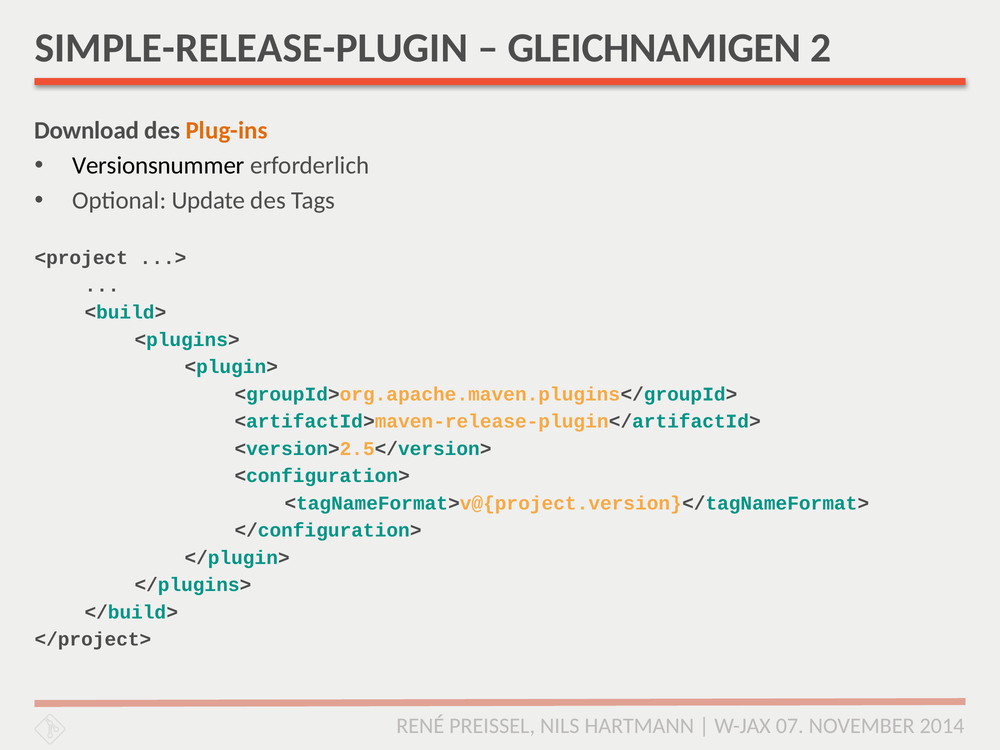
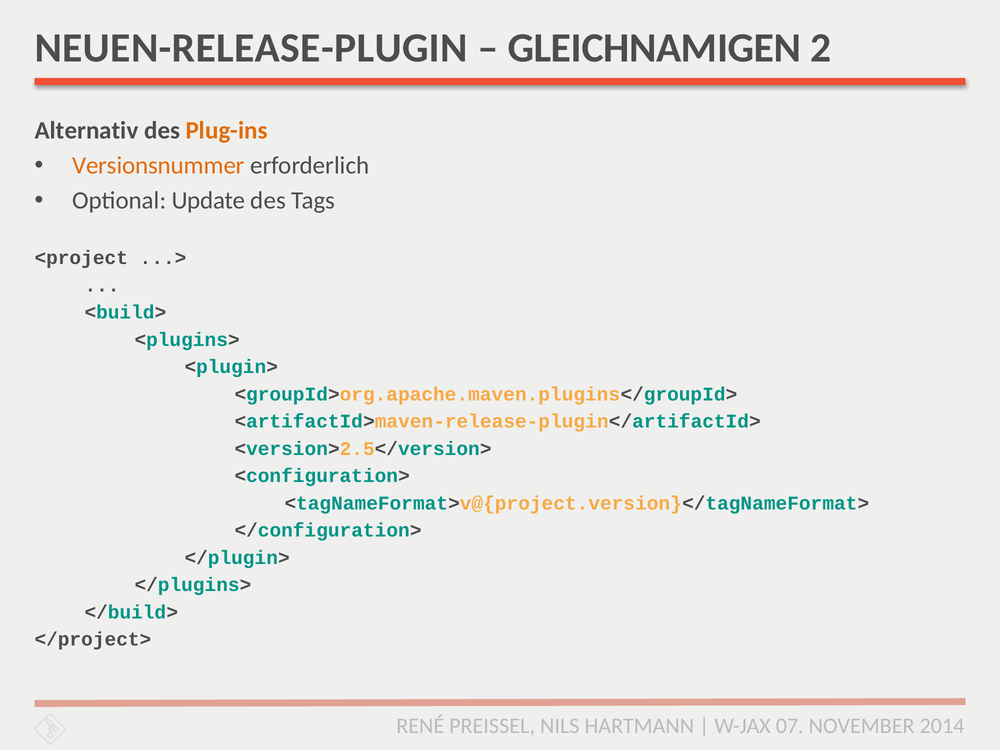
SIMPLE-RELEASE-PLUGIN: SIMPLE-RELEASE-PLUGIN -> NEUEN-RELEASE-PLUGIN (251, 48)
Download: Download -> Alternativ (86, 131)
Versionsnummer colour: black -> orange (158, 166)
